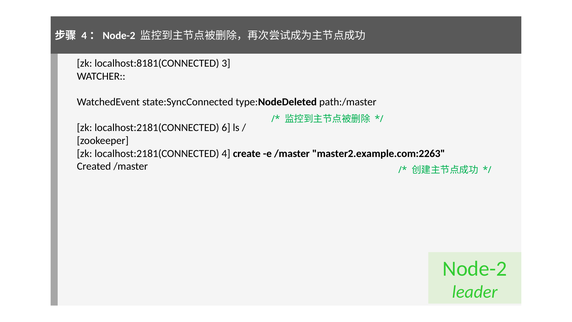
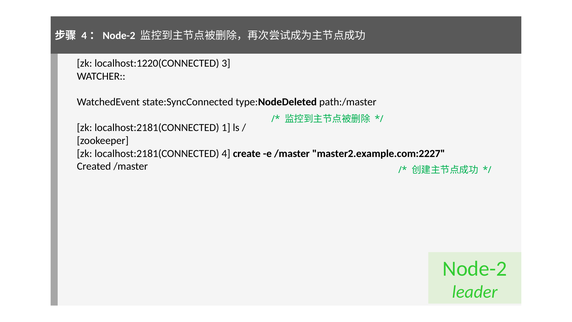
localhost:8181(CONNECTED: localhost:8181(CONNECTED -> localhost:1220(CONNECTED (157, 63)
6: 6 -> 1 (226, 128)
master2.example.com:2263: master2.example.com:2263 -> master2.example.com:2227 (379, 153)
